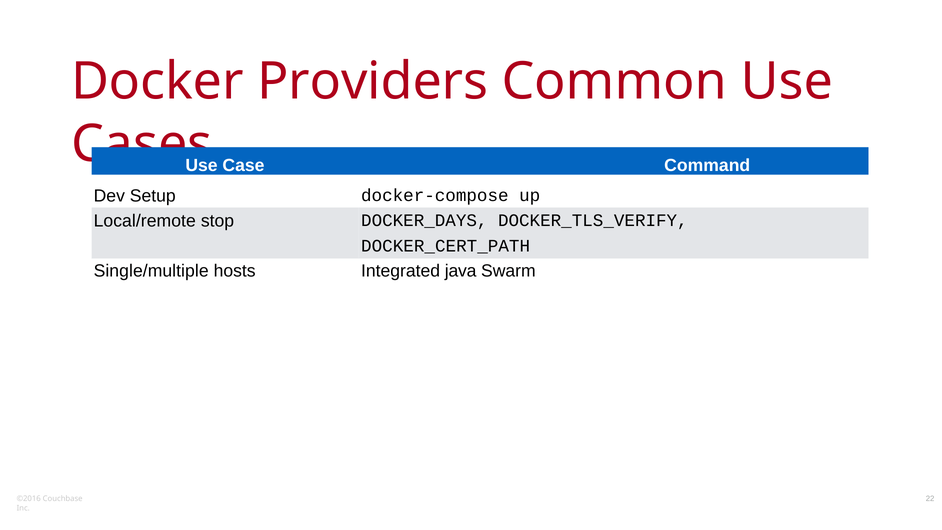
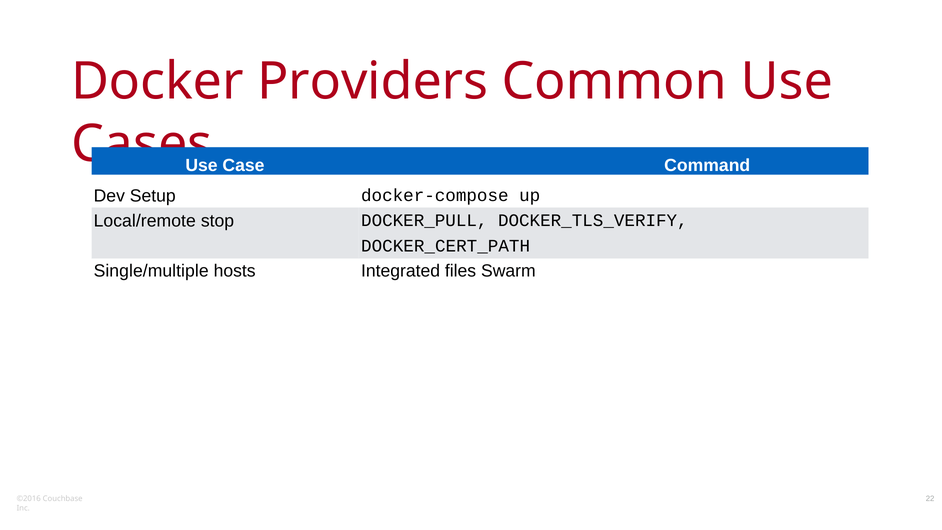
DOCKER_DAYS: DOCKER_DAYS -> DOCKER_PULL (424, 220)
java: java -> files (461, 271)
